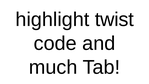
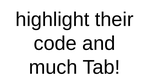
twist: twist -> their (114, 19)
